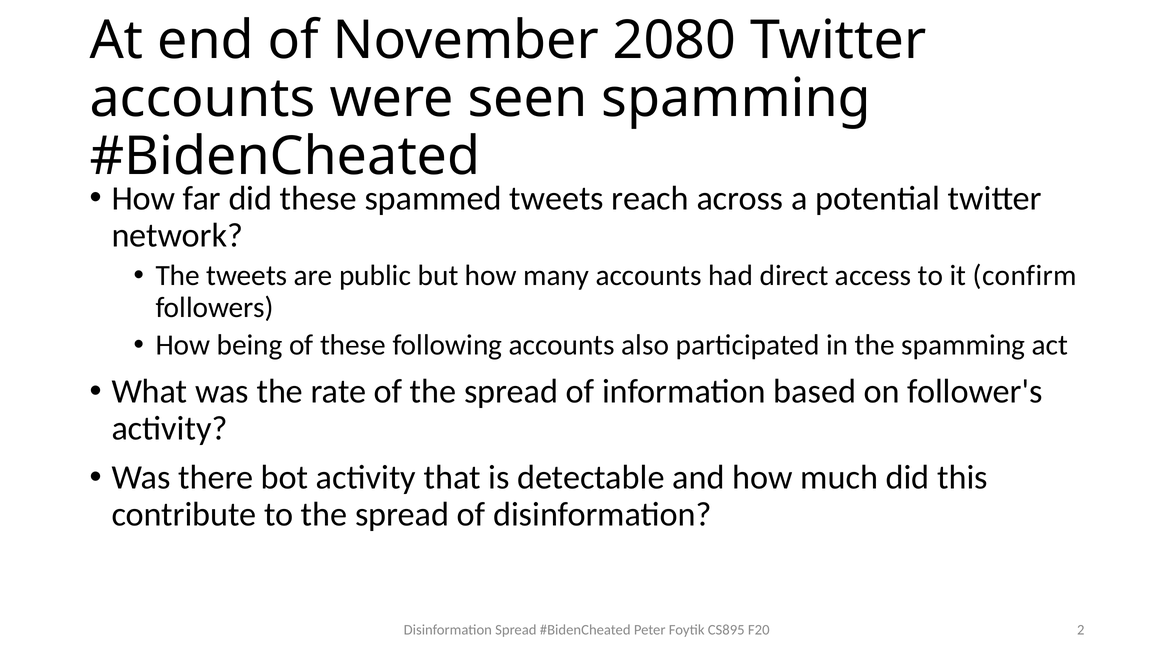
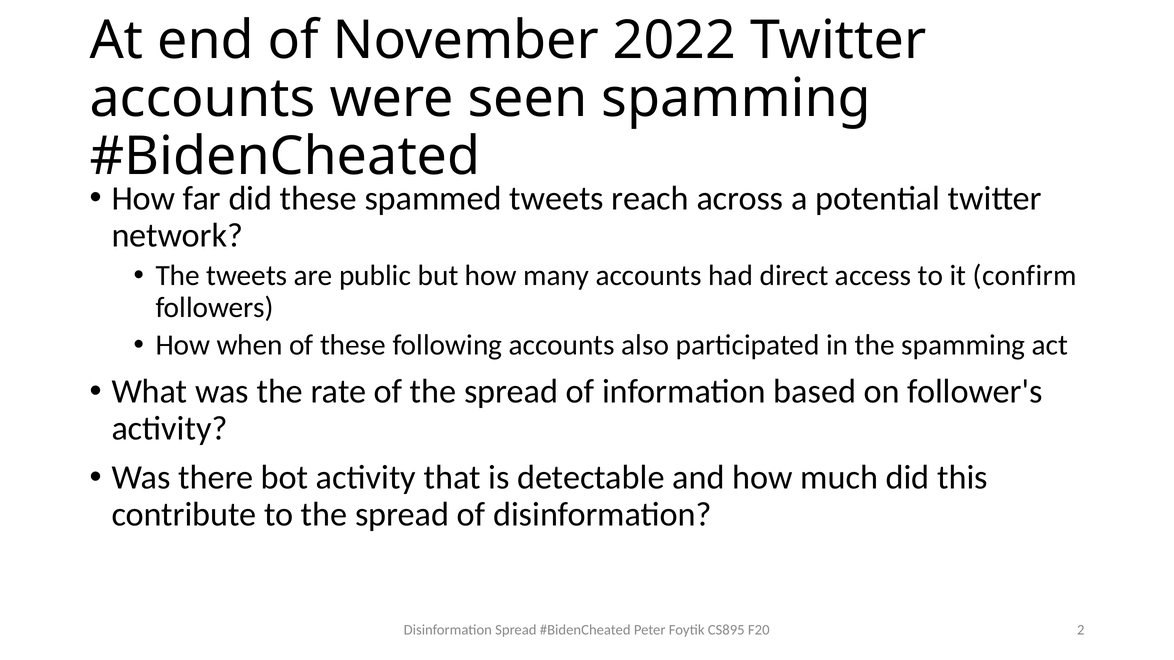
2080: 2080 -> 2022 (674, 41)
being: being -> when (250, 345)
